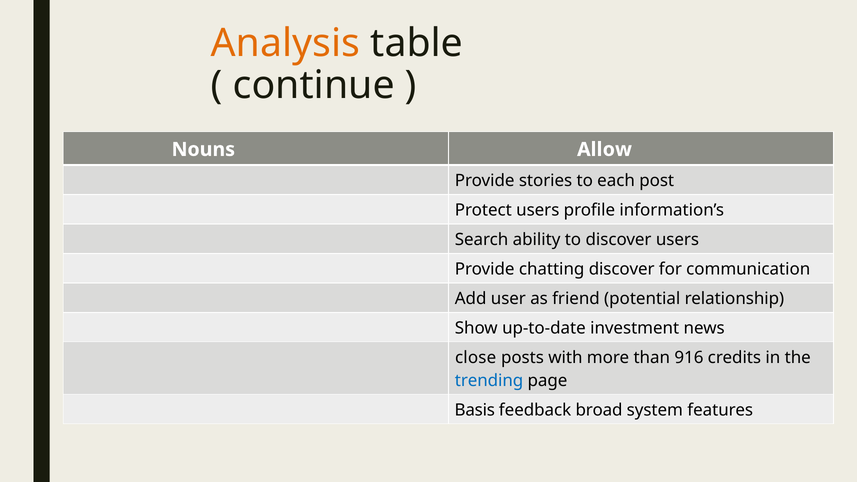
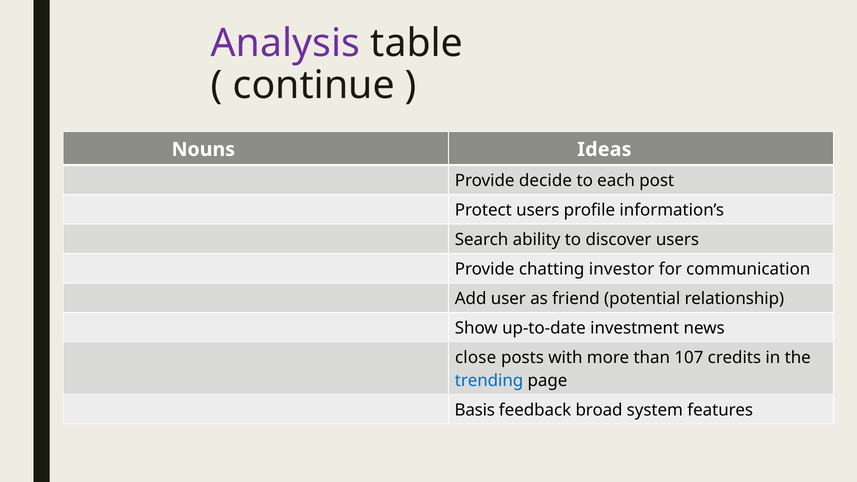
Analysis colour: orange -> purple (286, 43)
Allow: Allow -> Ideas (604, 149)
stories: stories -> decide (545, 181)
chatting discover: discover -> investor (622, 269)
916: 916 -> 107 (689, 358)
